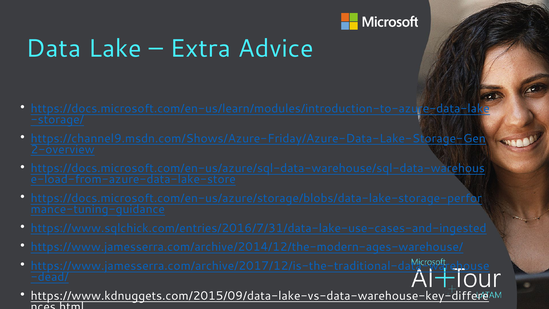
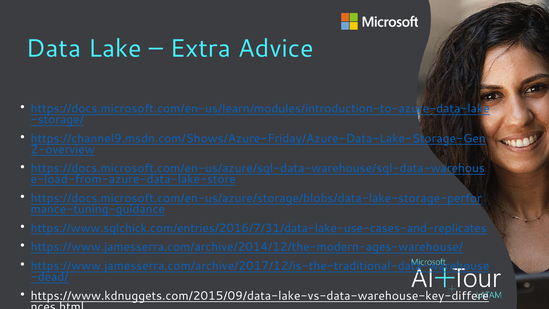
https://www.sqlchick.com/entries/2016/7/31/data-lake-use-cases-and-ingested: https://www.sqlchick.com/entries/2016/7/31/data-lake-use-cases-and-ingested -> https://www.sqlchick.com/entries/2016/7/31/data-lake-use-cases-and-replicates (259, 228)
